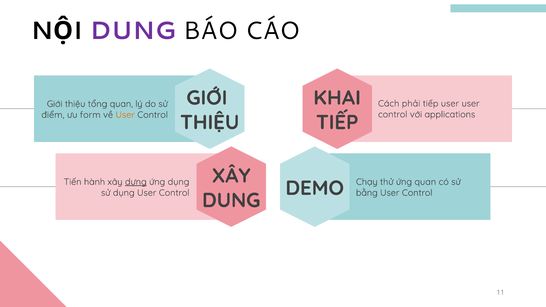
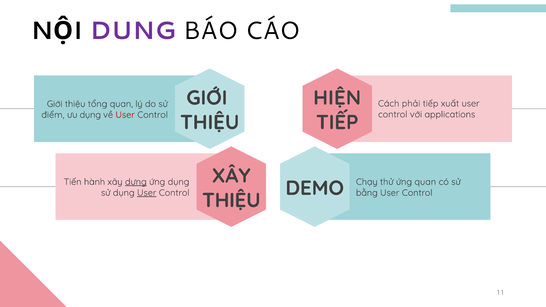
KHAI: KHAI -> HIỆN (337, 98)
tiếp user: user -> xuất (450, 104)
ưu form: form -> dụng (90, 115)
User colour: orange -> red (125, 115)
User underline: none -> present (147, 193)
DUNG: DUNG -> THIỆU (231, 200)
